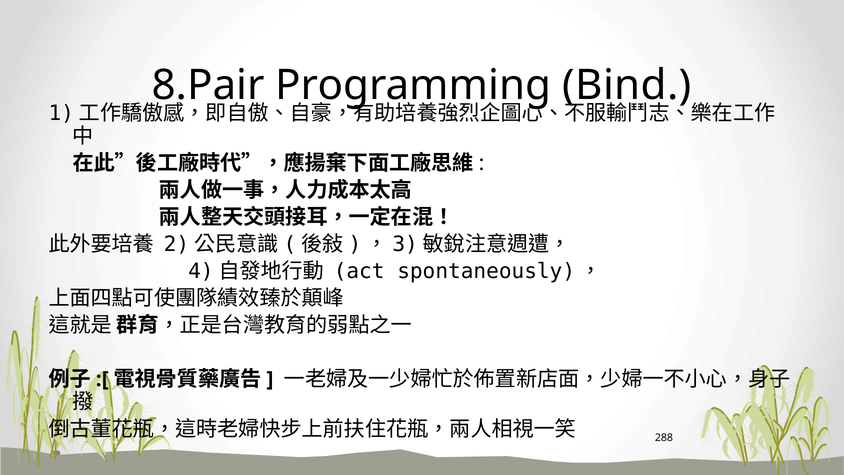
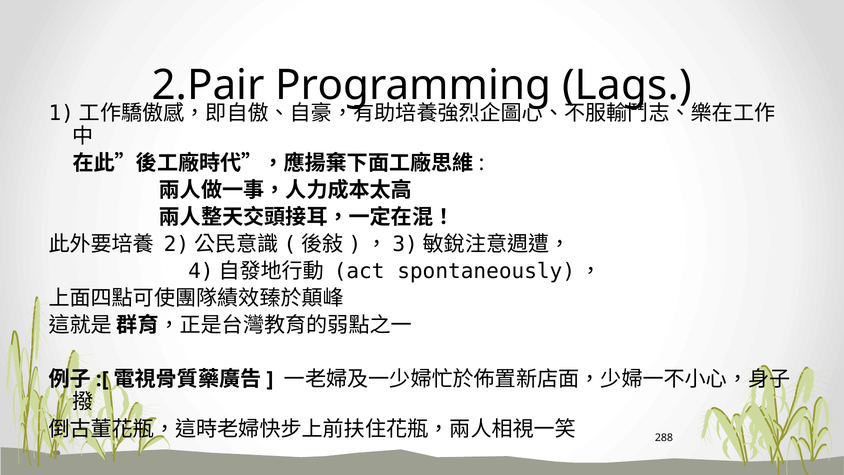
8.Pair: 8.Pair -> 2.Pair (208, 85)
Bind: Bind -> Lags (627, 85)
